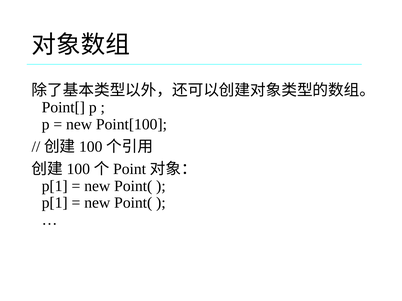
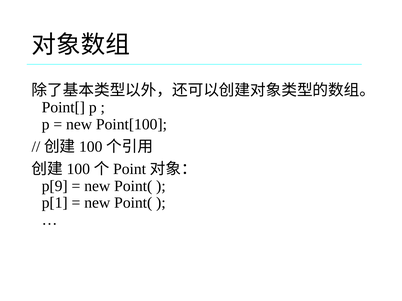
p[1: p[1 -> p[9 (55, 186)
